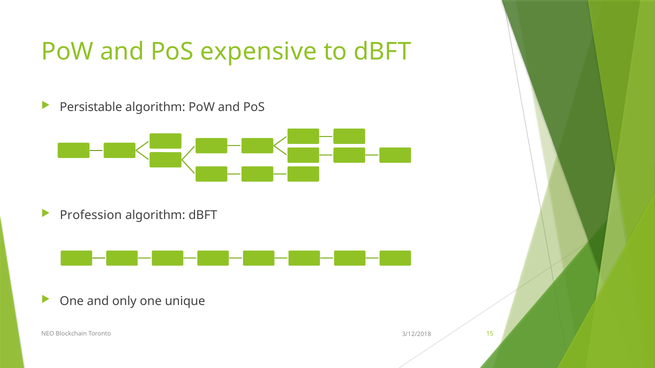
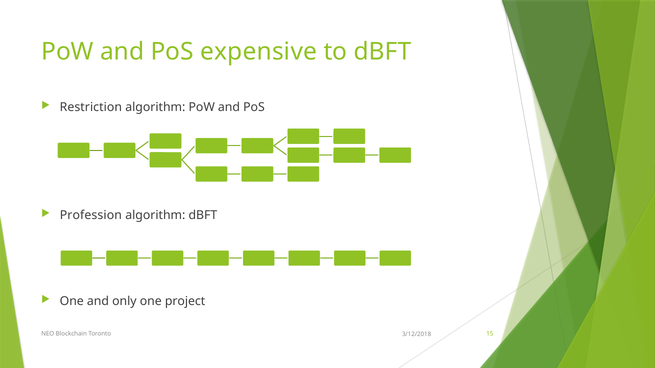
Persistable: Persistable -> Restriction (91, 107)
unique: unique -> project (185, 302)
